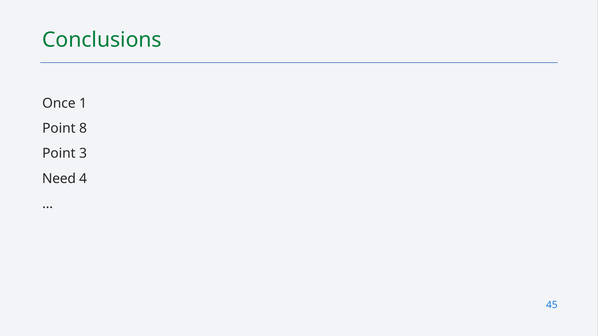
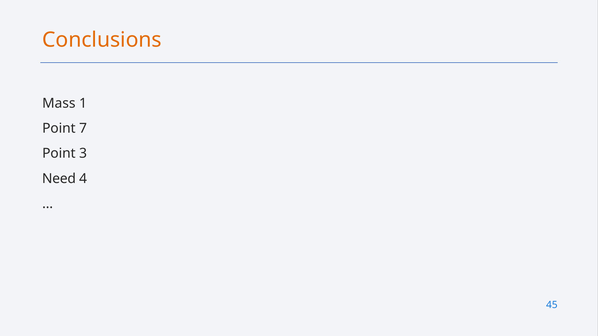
Conclusions colour: green -> orange (102, 40)
Once: Once -> Mass (59, 103)
8: 8 -> 7 (83, 128)
